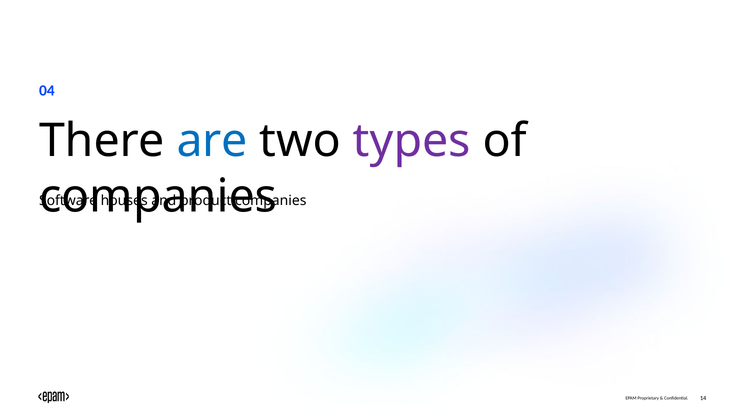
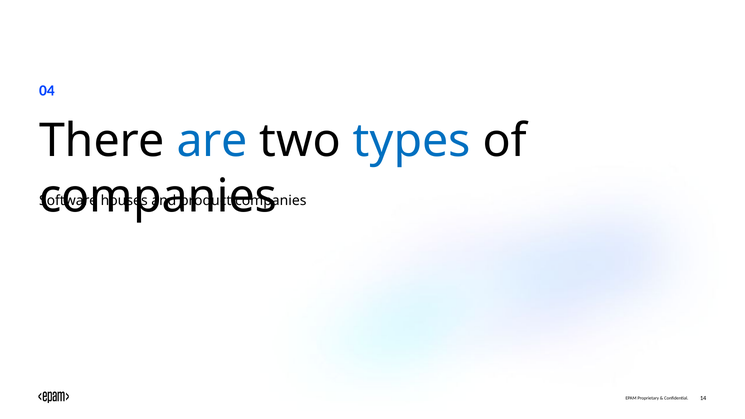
types colour: purple -> blue (412, 141)
